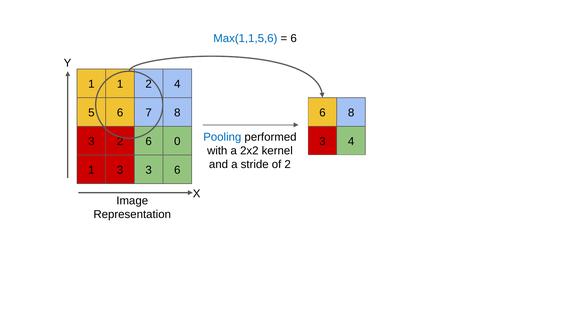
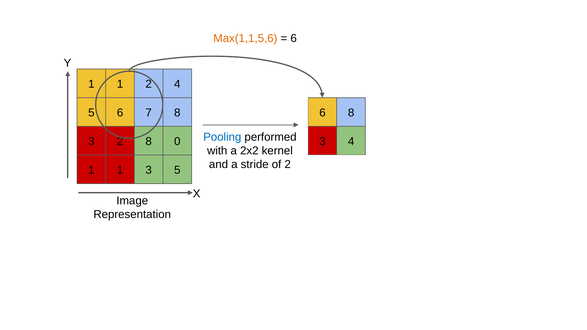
Max(1,1,5,6 colour: blue -> orange (245, 38)
2 6: 6 -> 8 (149, 142)
3: 3 -> 1 (120, 170)
3 6: 6 -> 5 (177, 170)
